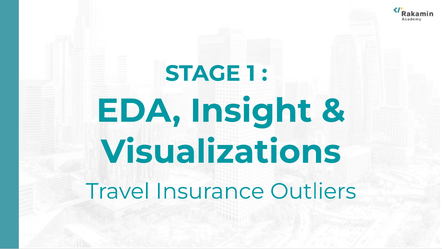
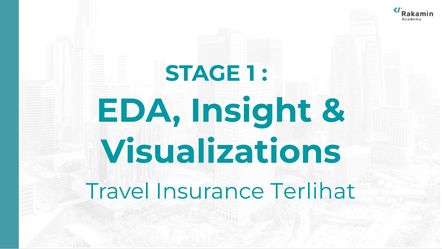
Outliers: Outliers -> Terlihat (313, 191)
